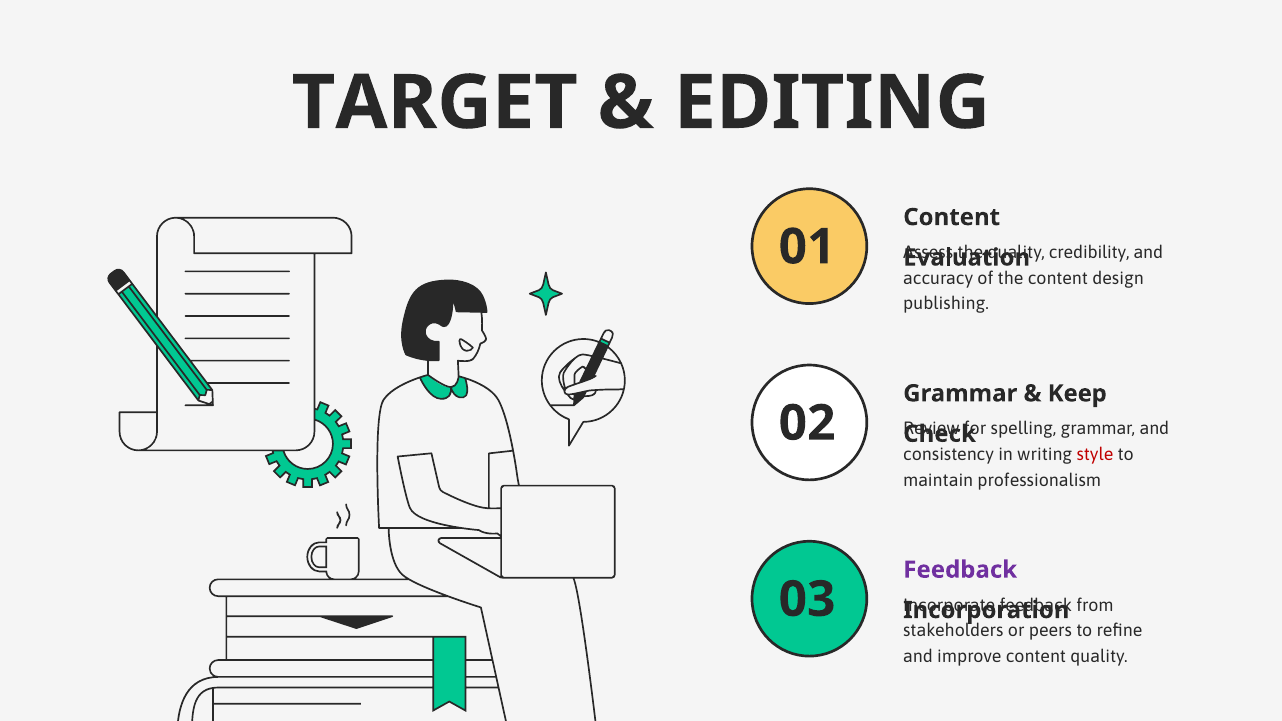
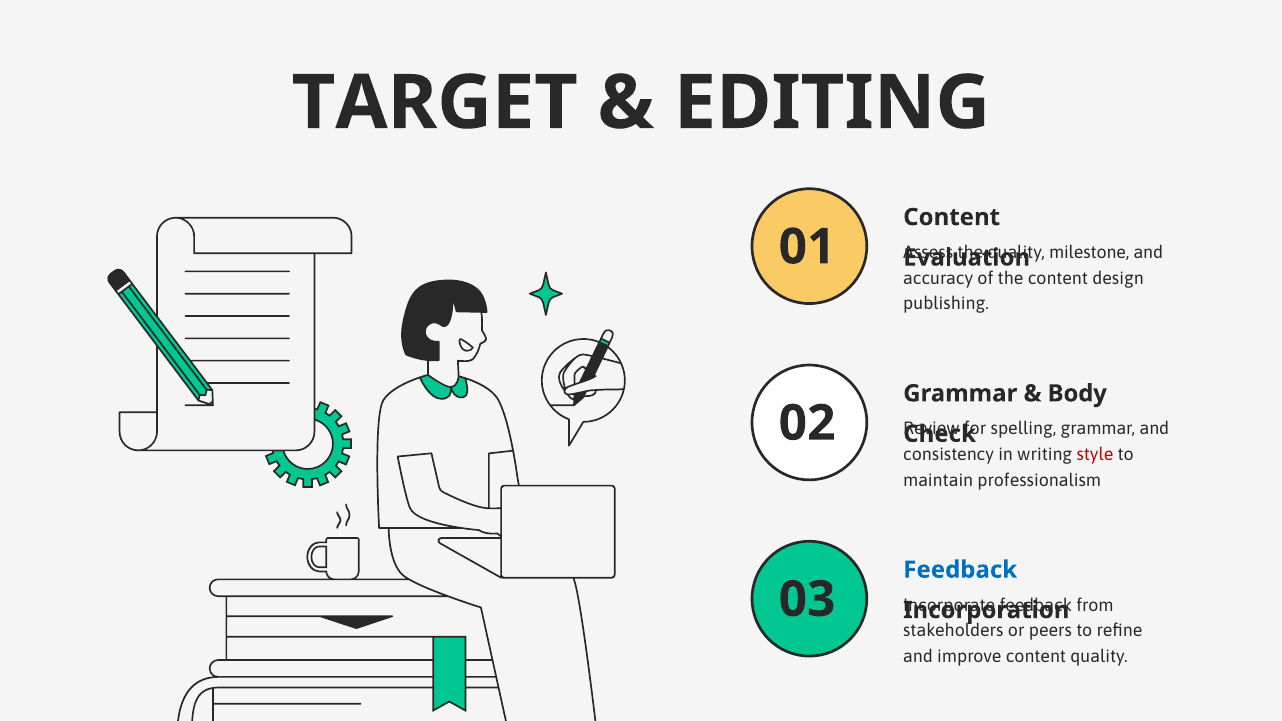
credibility: credibility -> milestone (1089, 253)
Keep: Keep -> Body (1077, 394)
Feedback colour: purple -> blue (960, 570)
